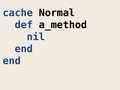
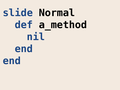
cache: cache -> slide (18, 13)
